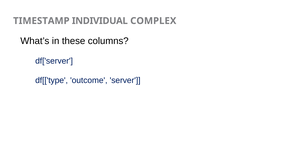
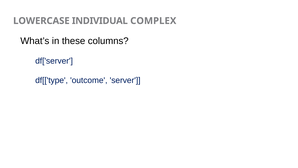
TIMESTAMP: TIMESTAMP -> LOWERCASE (41, 21)
